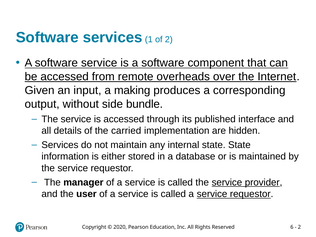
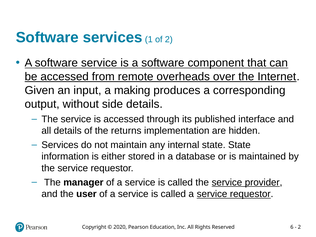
side bundle: bundle -> details (144, 104)
carried: carried -> returns (126, 131)
